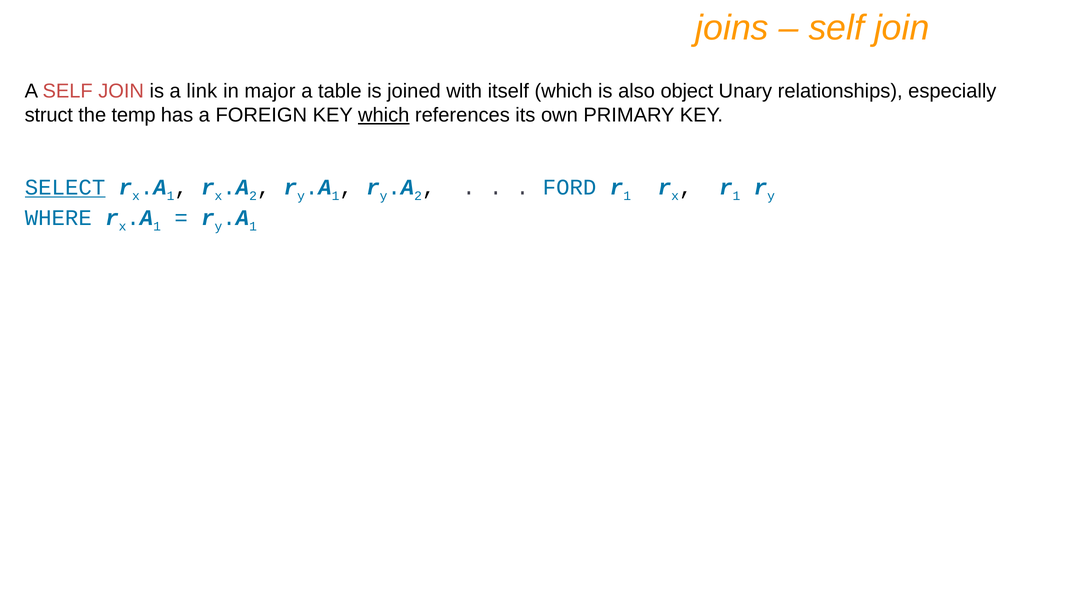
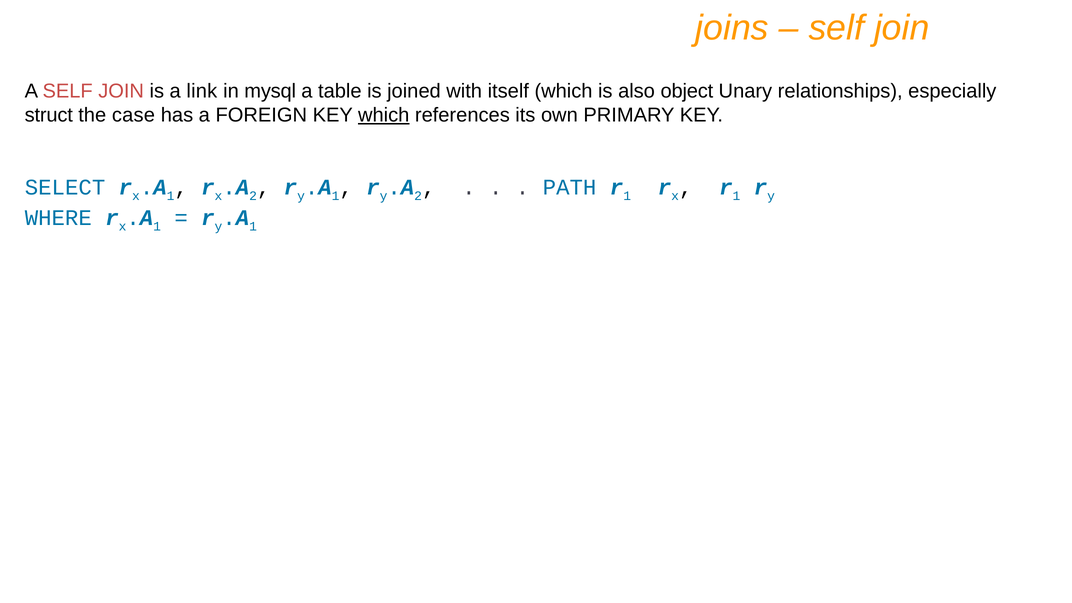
major: major -> mysql (270, 91)
temp: temp -> case (133, 115)
SELECT underline: present -> none (65, 187)
FORD: FORD -> PATH (570, 187)
